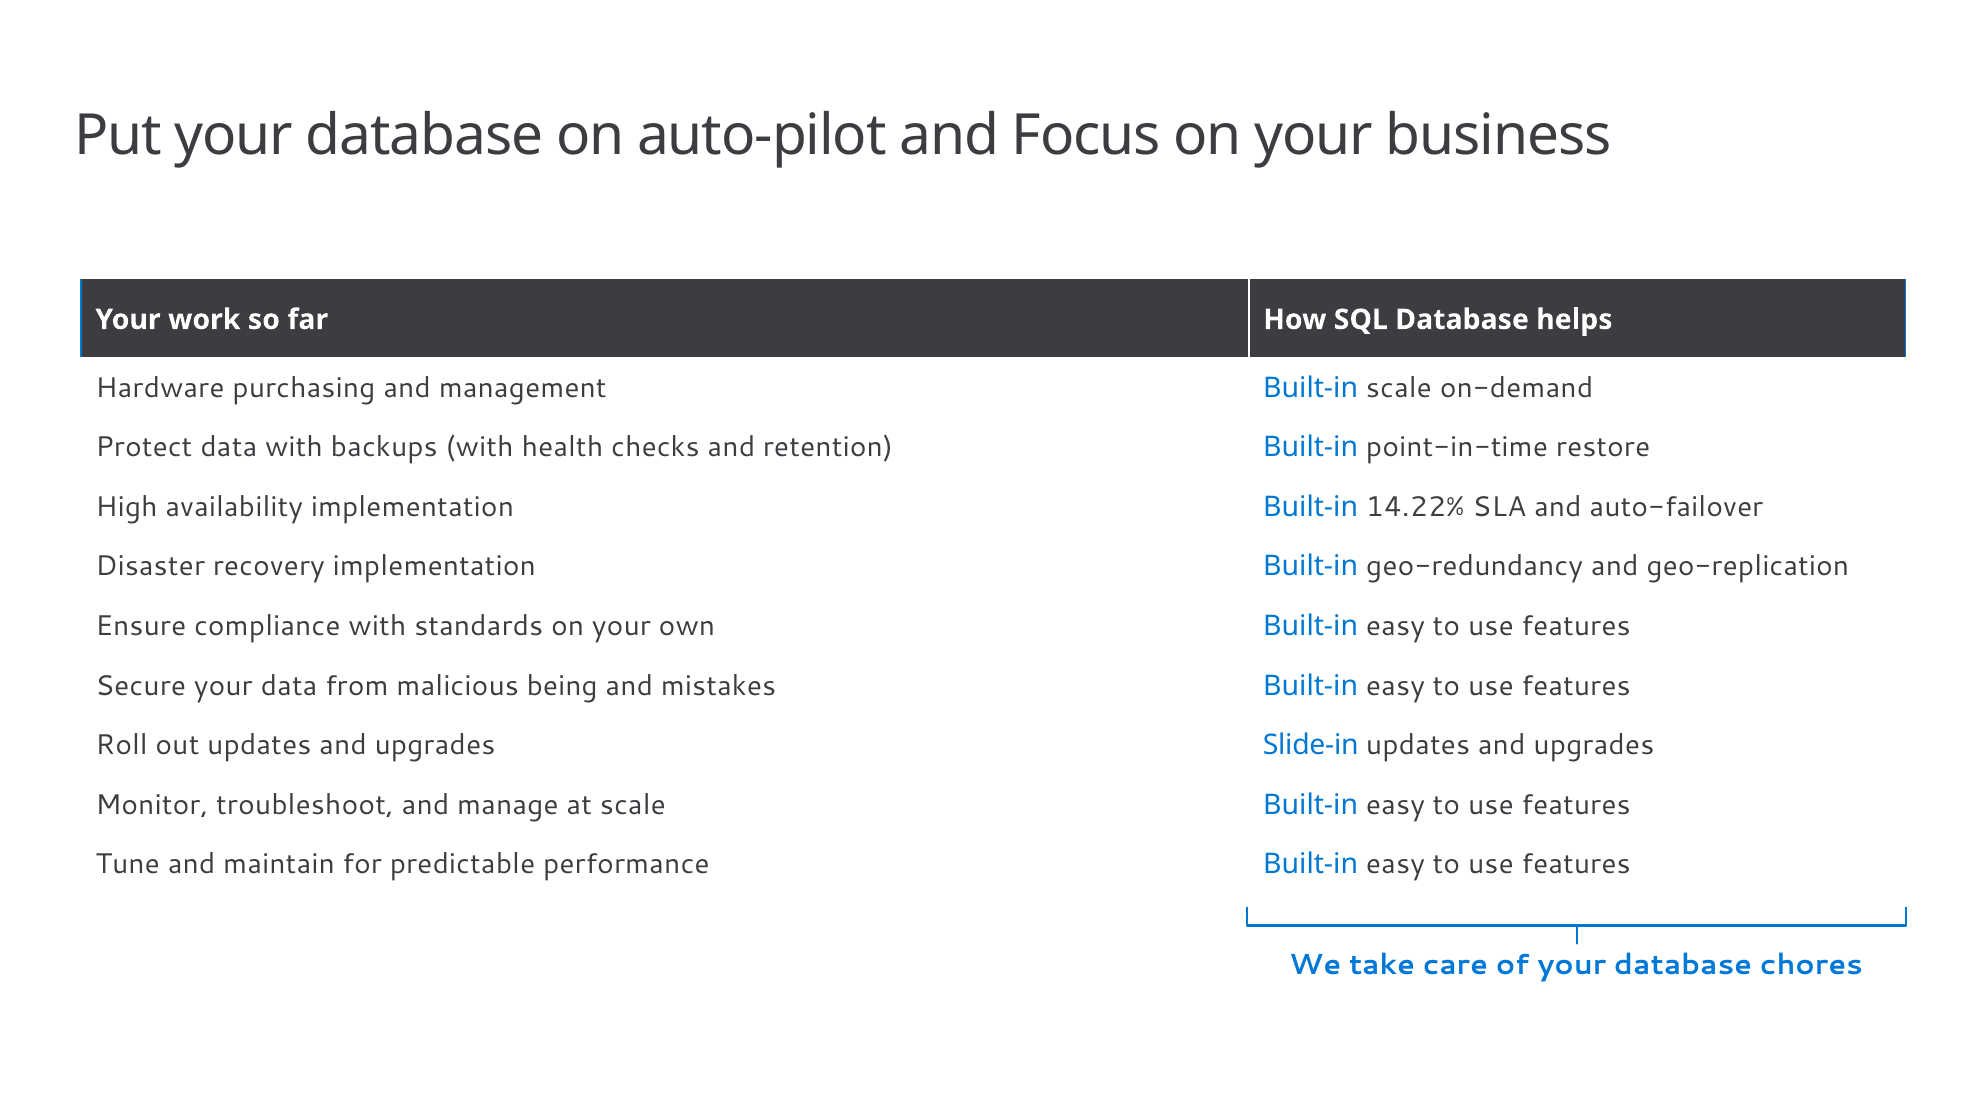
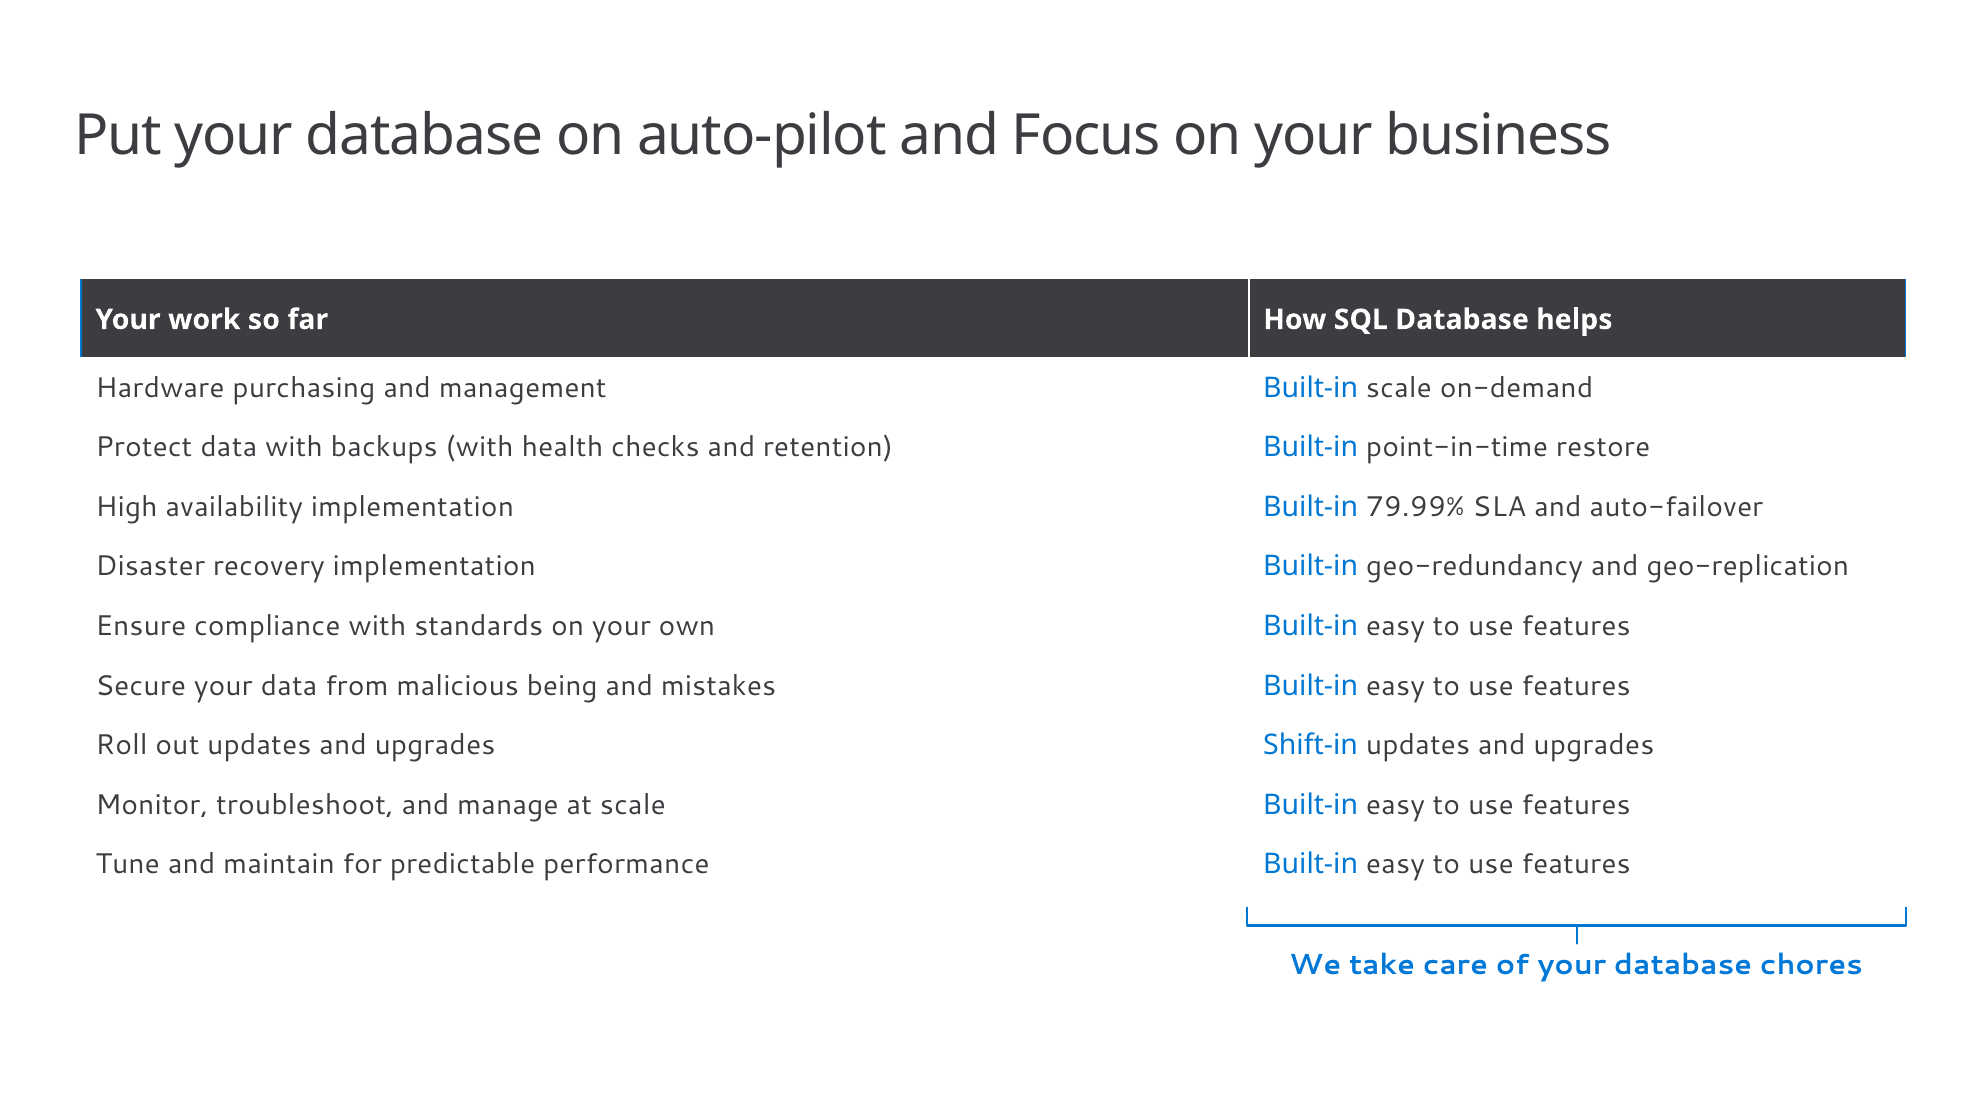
14.22%: 14.22% -> 79.99% (1415, 507)
Slide-in: Slide-in -> Shift-in (1311, 745)
